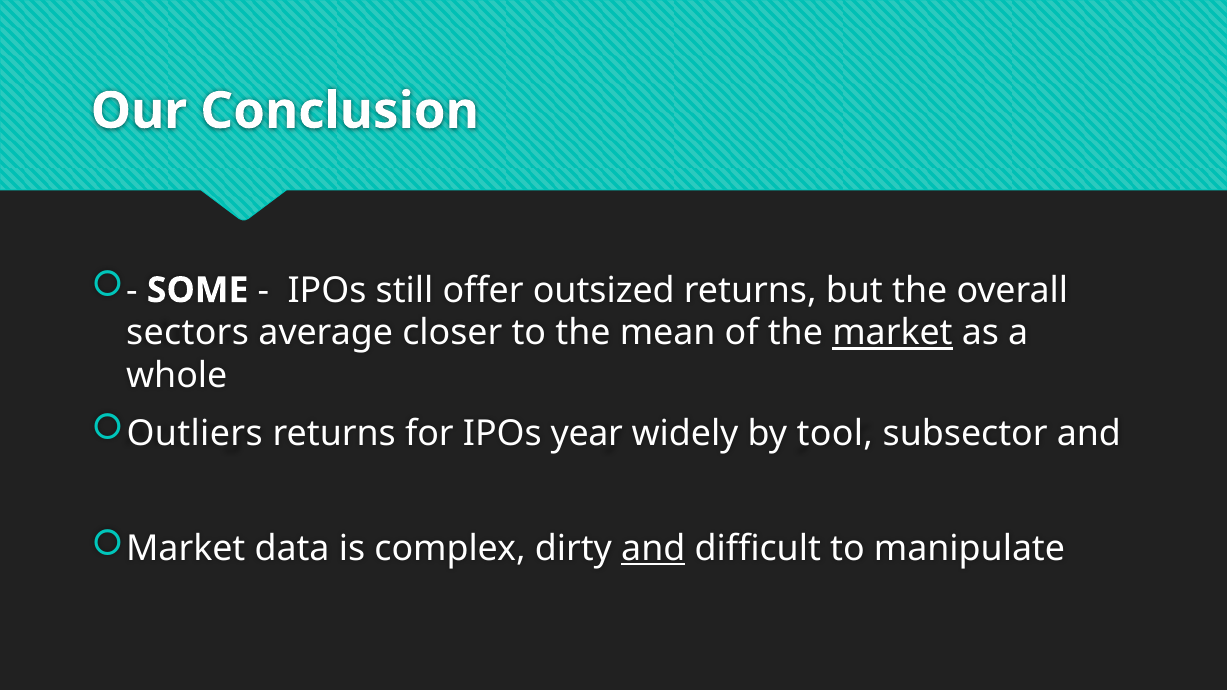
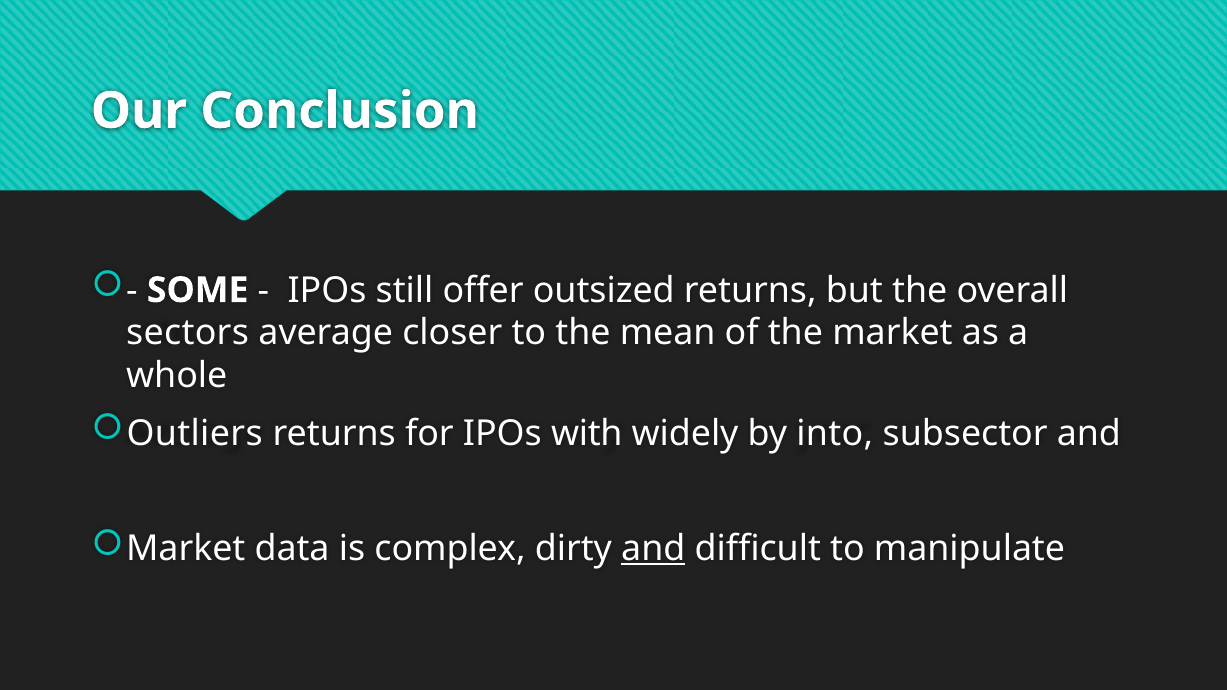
market underline: present -> none (892, 333)
year: year -> with (587, 434)
tool: tool -> into (835, 434)
